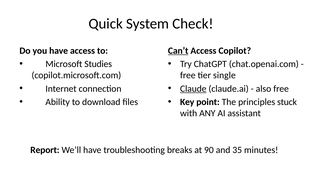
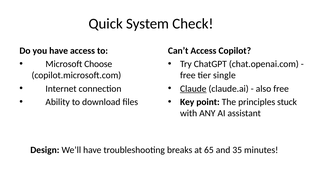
Can’t underline: present -> none (178, 50)
Studies: Studies -> Choose (98, 64)
Report: Report -> Design (45, 149)
90: 90 -> 65 (209, 149)
